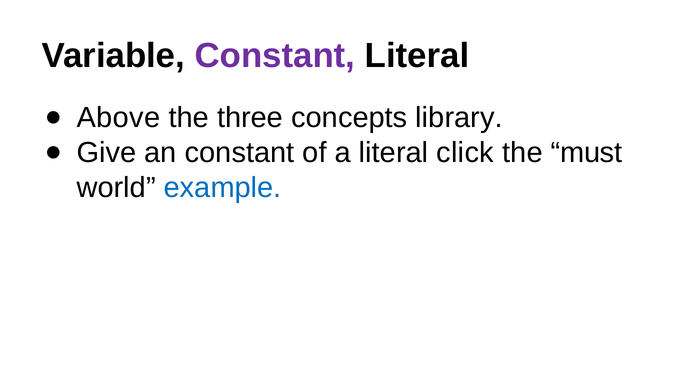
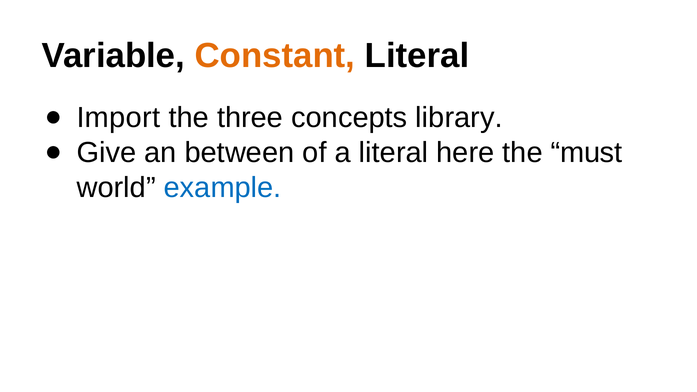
Constant colour: purple -> orange (275, 56)
Above: Above -> Import (118, 118)
an constant: constant -> between (240, 153)
click: click -> here (465, 153)
